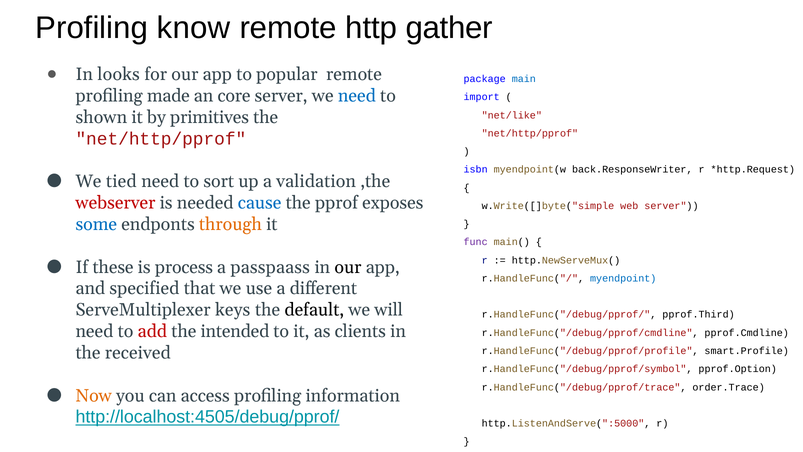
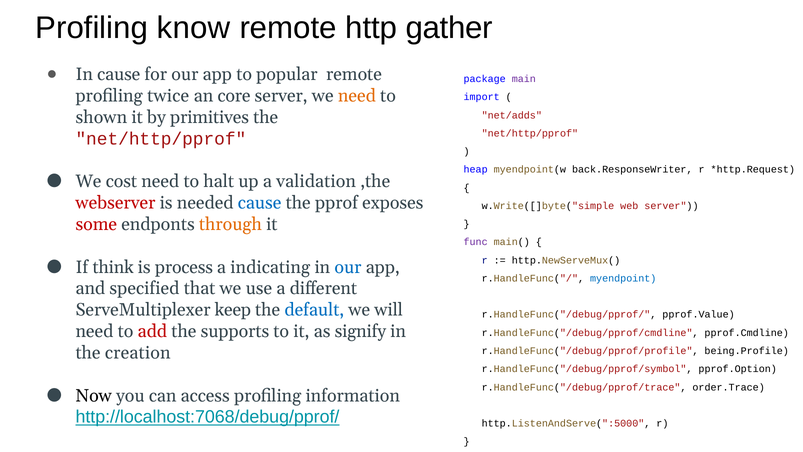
In looks: looks -> cause (119, 74)
main colour: blue -> purple (524, 79)
made: made -> twice (168, 96)
need colour: blue -> orange (357, 96)
net/like: net/like -> net/adds (512, 115)
isbn: isbn -> heap (476, 170)
tied: tied -> cost (121, 181)
sort: sort -> halt (219, 181)
some colour: blue -> red (96, 224)
these: these -> think (113, 267)
passpaass: passpaass -> indicating (270, 267)
our colour: black -> blue (348, 267)
keys: keys -> keep (233, 310)
default colour: black -> blue (314, 310)
pprof.Third: pprof.Third -> pprof.Value (699, 314)
intended: intended -> supports (235, 331)
clients: clients -> signify (360, 331)
smart.Profile: smart.Profile -> being.Profile (747, 351)
received: received -> creation (138, 353)
Now colour: orange -> black (94, 395)
http://localhost:4505/debug/pprof/: http://localhost:4505/debug/pprof/ -> http://localhost:7068/debug/pprof/ (207, 417)
